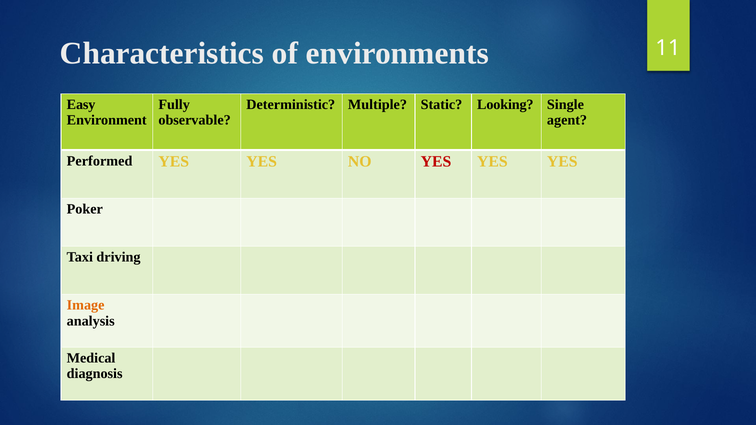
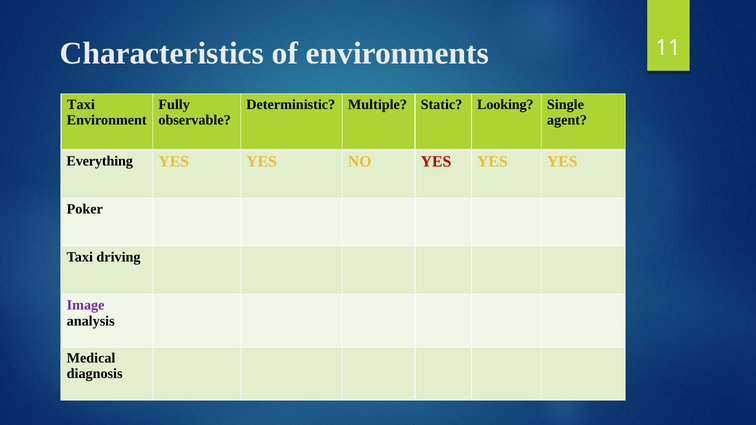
Easy: Easy -> Taxi (81, 105)
Performed: Performed -> Everything (100, 161)
Image colour: orange -> purple (86, 305)
